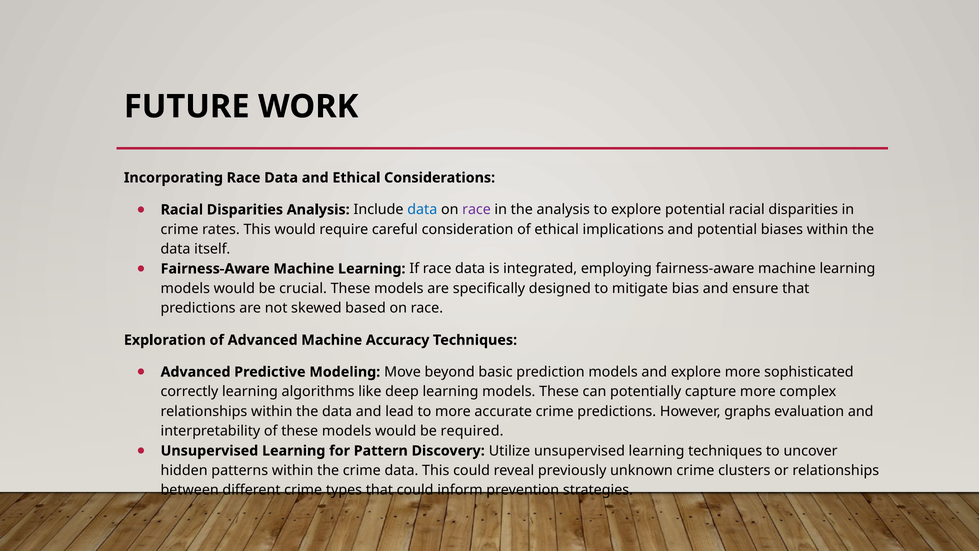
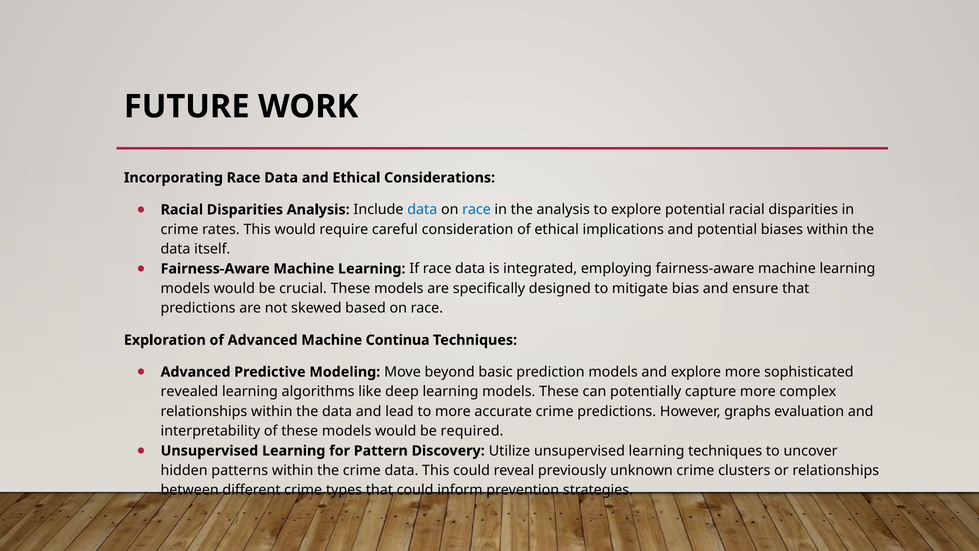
race colour: purple -> blue (477, 210)
Accuracy: Accuracy -> Continua (398, 340)
correctly: correctly -> revealed (189, 391)
